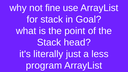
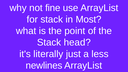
Goal: Goal -> Most (89, 19)
program: program -> newlines (44, 65)
